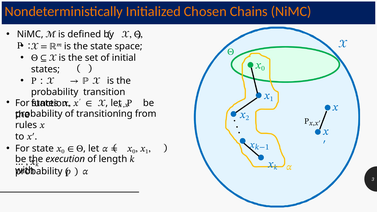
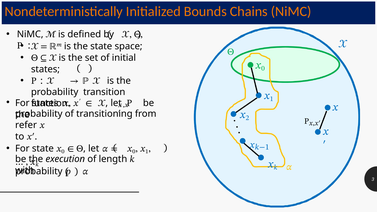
Chosen: Chosen -> Bounds (205, 11)
rules: rules -> refer (26, 125)
